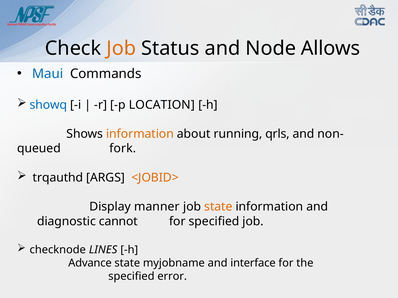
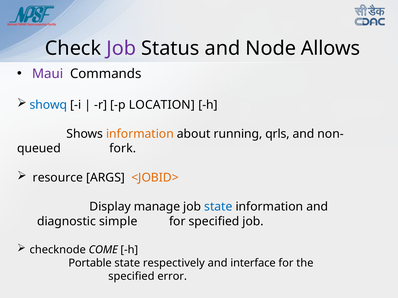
Job colour: orange -> purple (121, 48)
Maui colour: blue -> purple (48, 74)
trqauthd: trqauthd -> resource (58, 178)
manner: manner -> manage (157, 207)
state colour: orange -> blue (218, 207)
cannot: cannot -> simple (118, 222)
LINES: LINES -> COME (103, 250)
Advance: Advance -> Portable (90, 263)
myjobname: myjobname -> respectively (174, 263)
